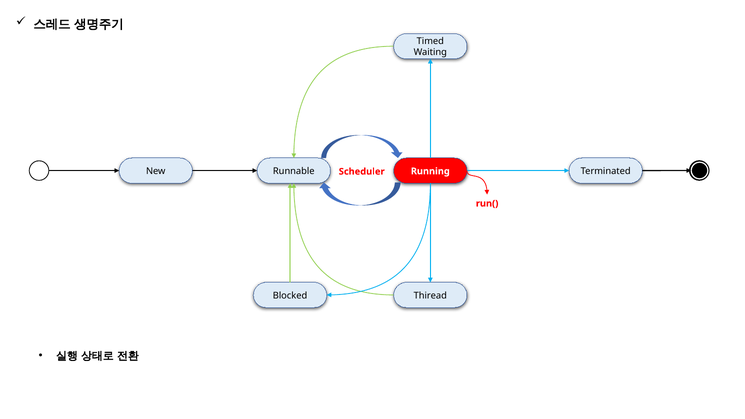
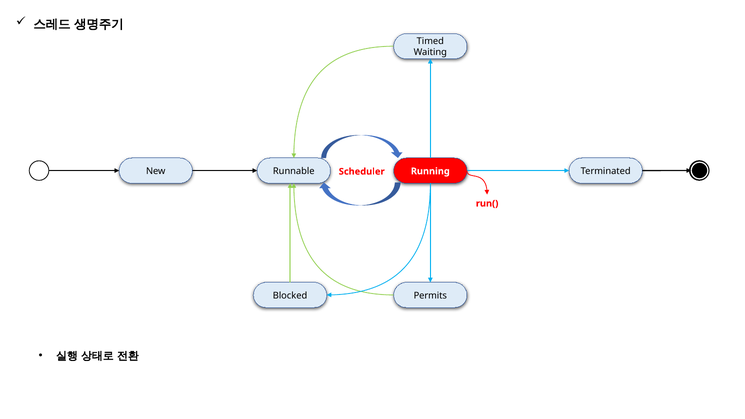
Thiread: Thiread -> Permits (430, 296)
